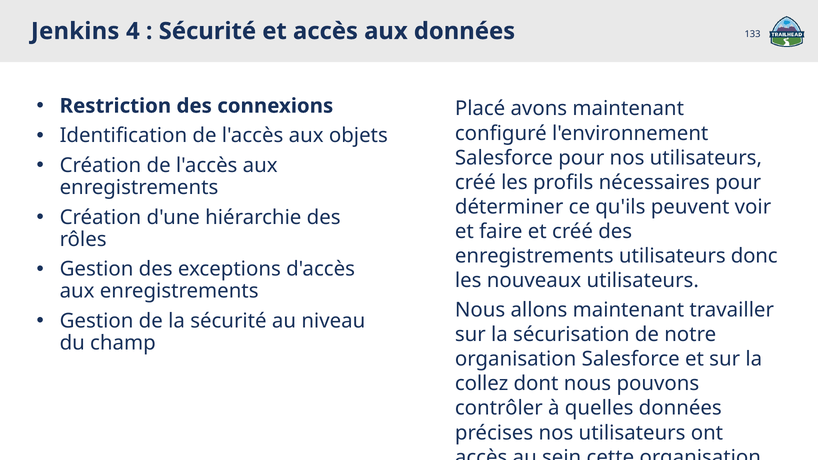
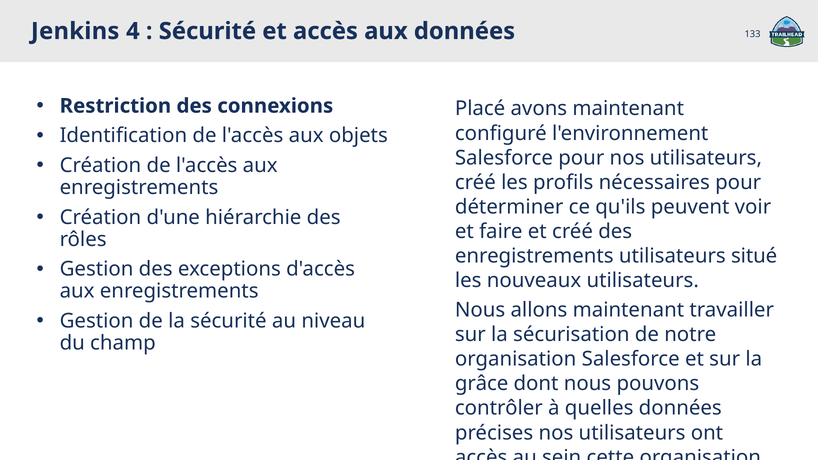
donc: donc -> situé (754, 256)
collez: collez -> grâce (482, 384)
